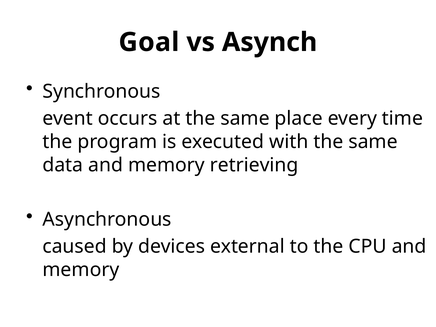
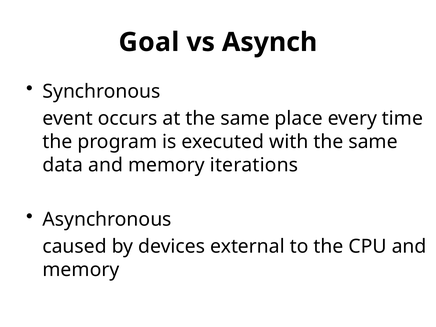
retrieving: retrieving -> iterations (254, 165)
